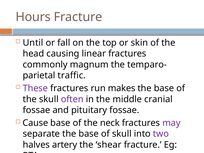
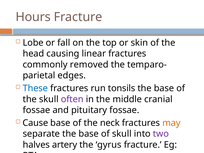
Until: Until -> Lobe (33, 43)
magnum: magnum -> removed (89, 65)
traffic: traffic -> edges (72, 75)
These colour: purple -> blue (35, 88)
makes: makes -> tonsils (122, 88)
may colour: purple -> orange (171, 123)
shear: shear -> gyrus (109, 145)
